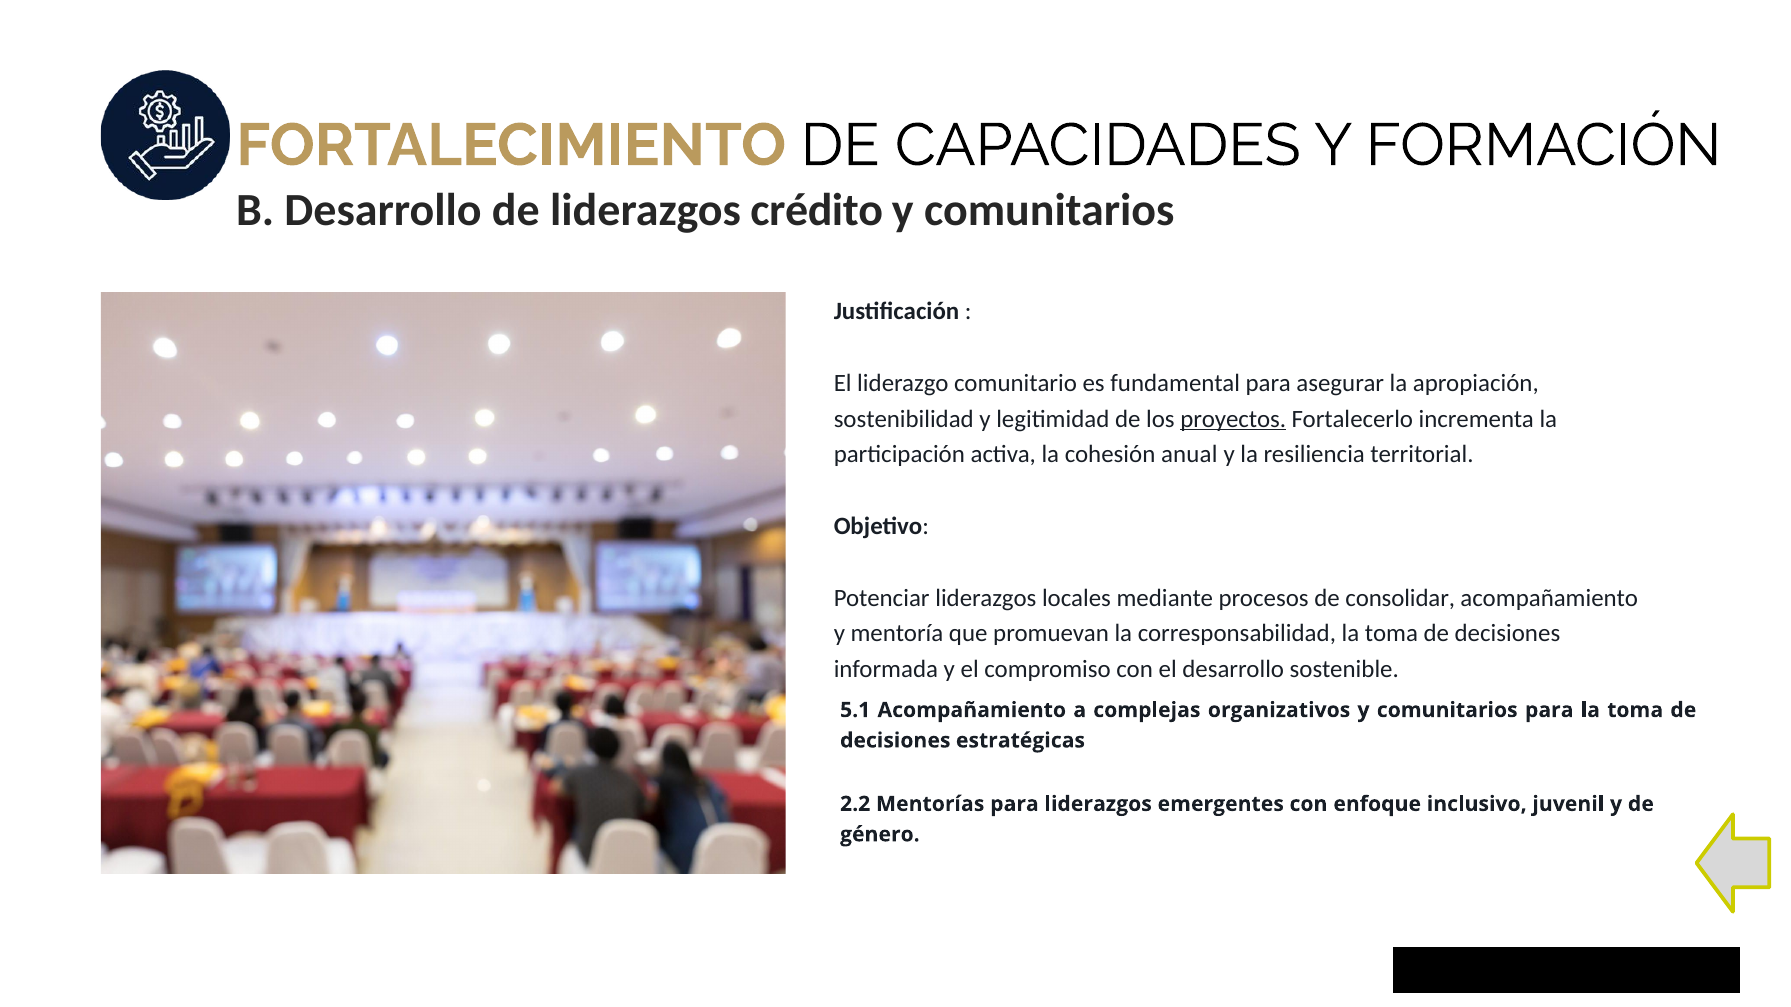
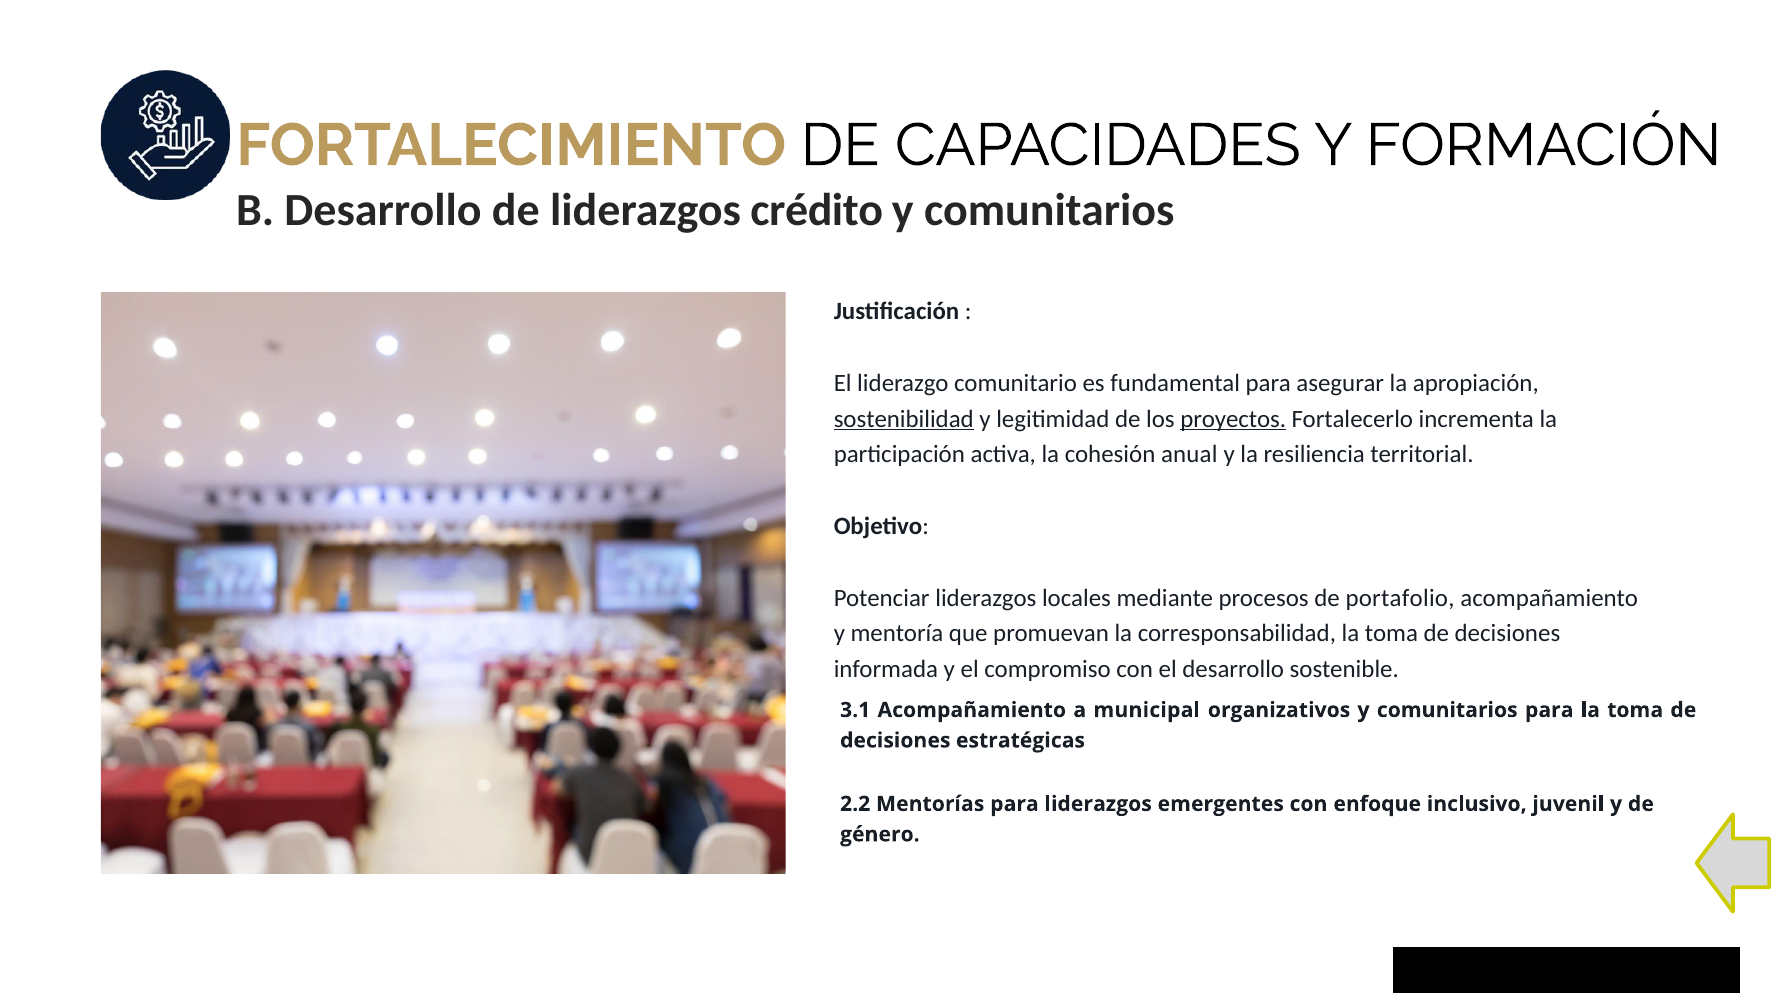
sostenibilidad underline: none -> present (904, 419)
consolidar: consolidar -> portafolio (1400, 598)
5.1: 5.1 -> 3.1 (855, 710)
complejas: complejas -> municipal (1147, 710)
